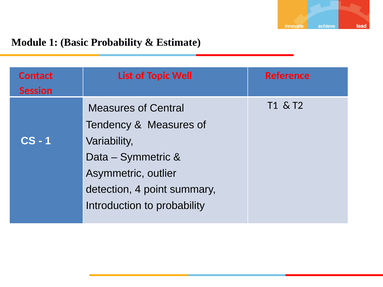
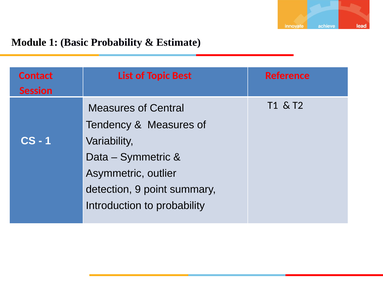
Well: Well -> Best (182, 76)
4: 4 -> 9 (138, 190)
